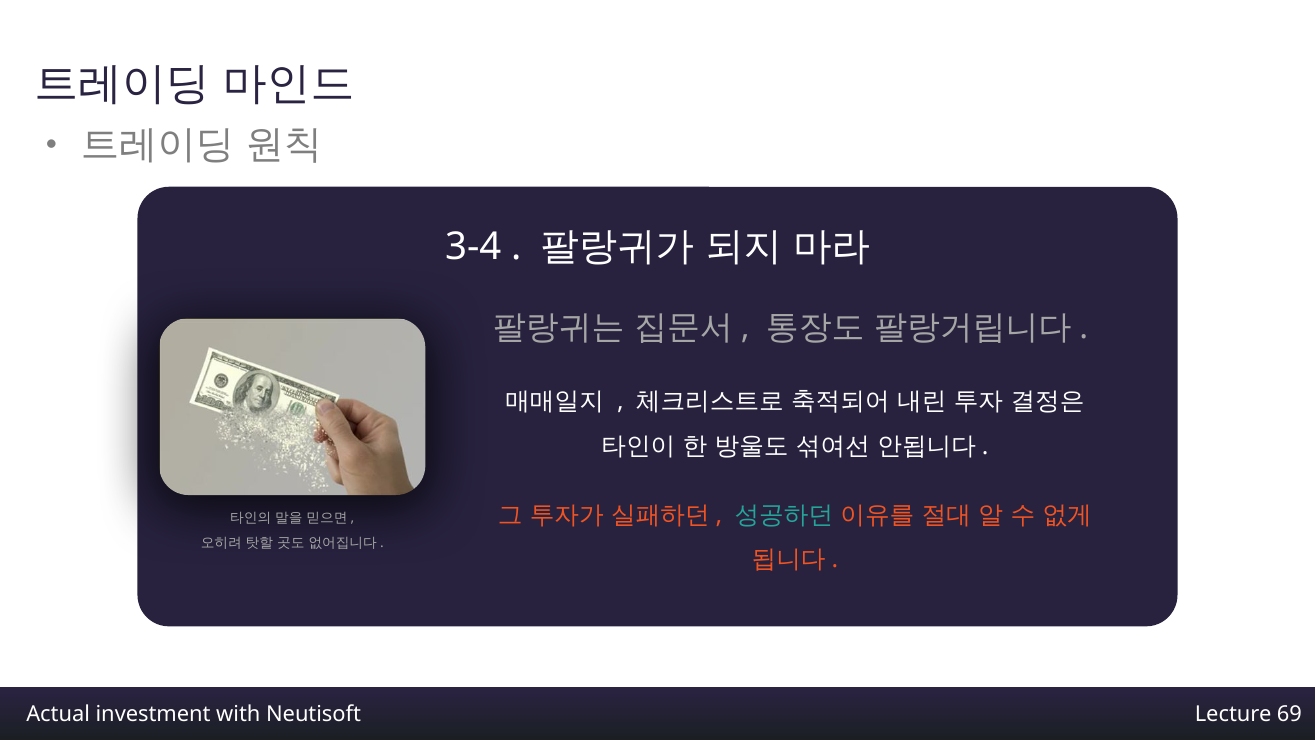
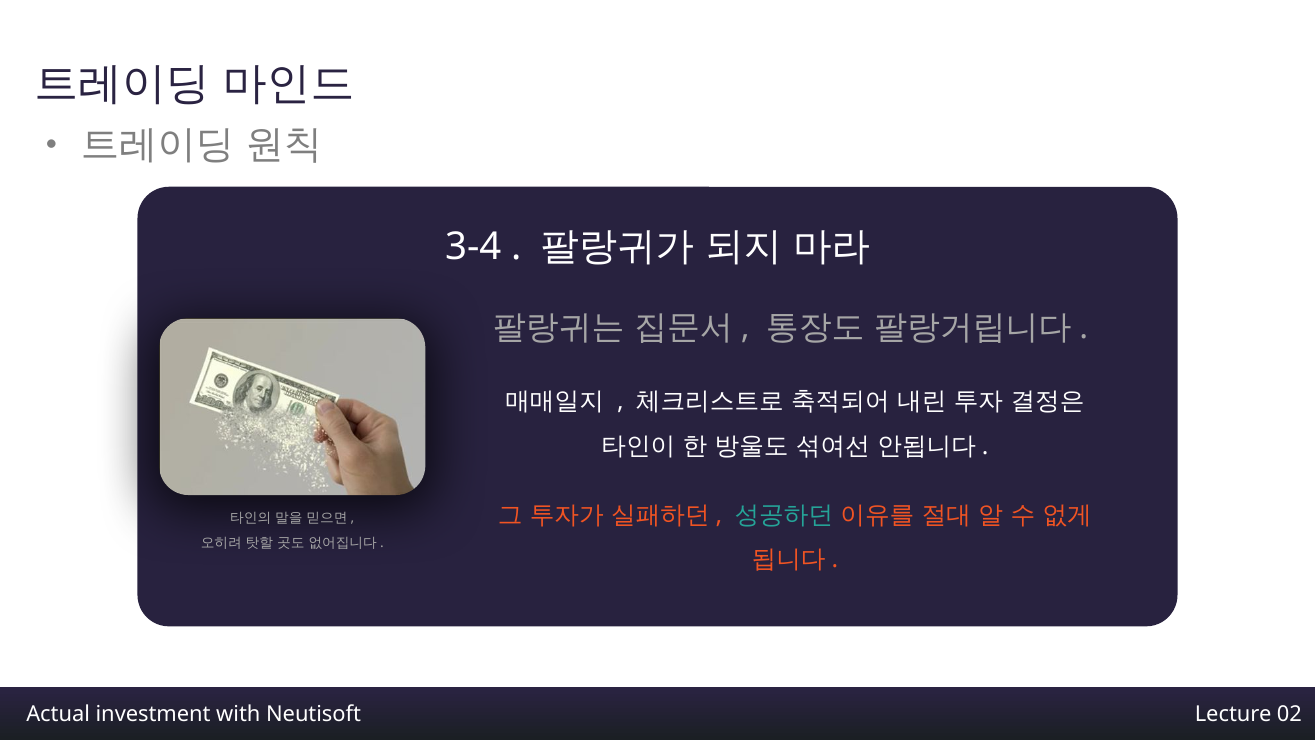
69: 69 -> 02 (1289, 714)
